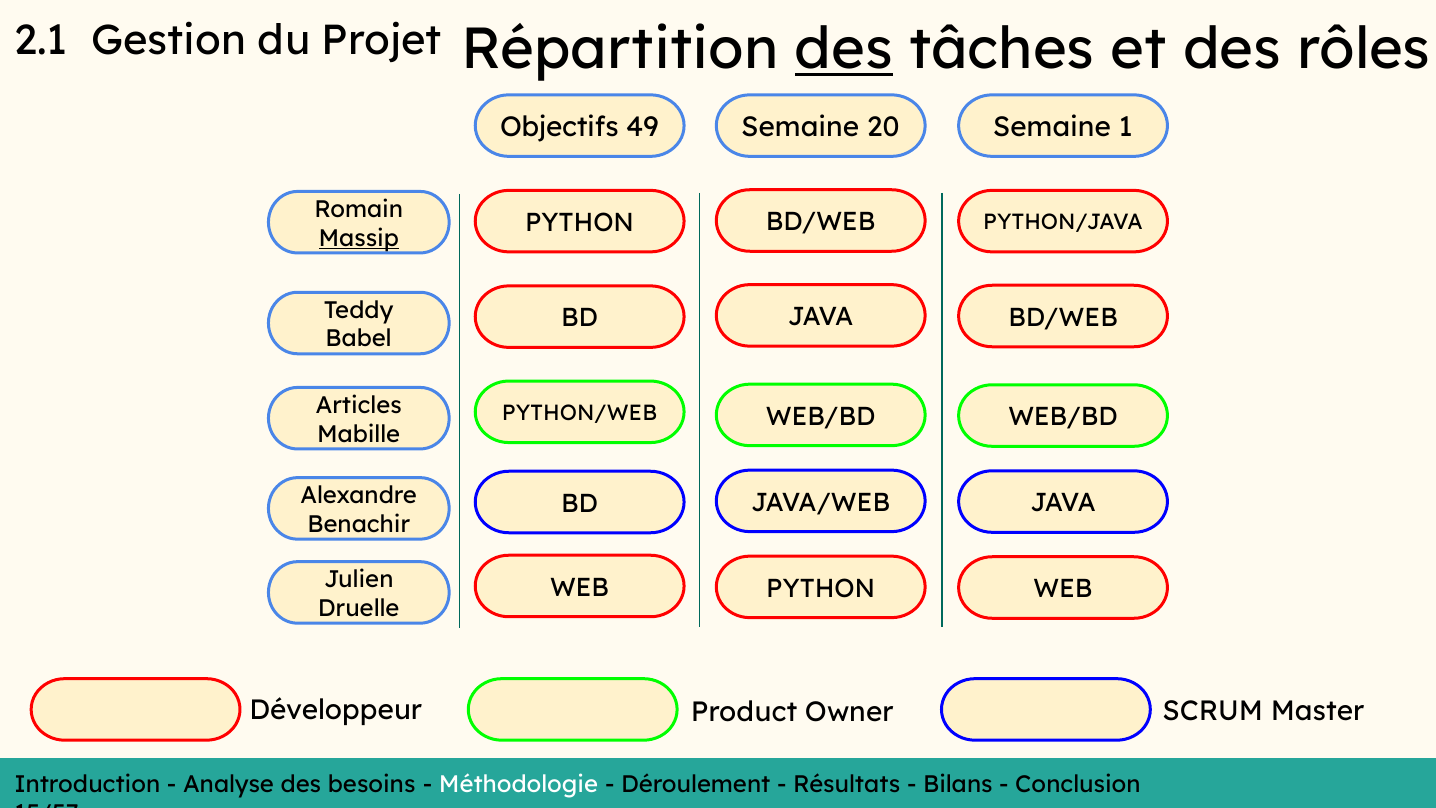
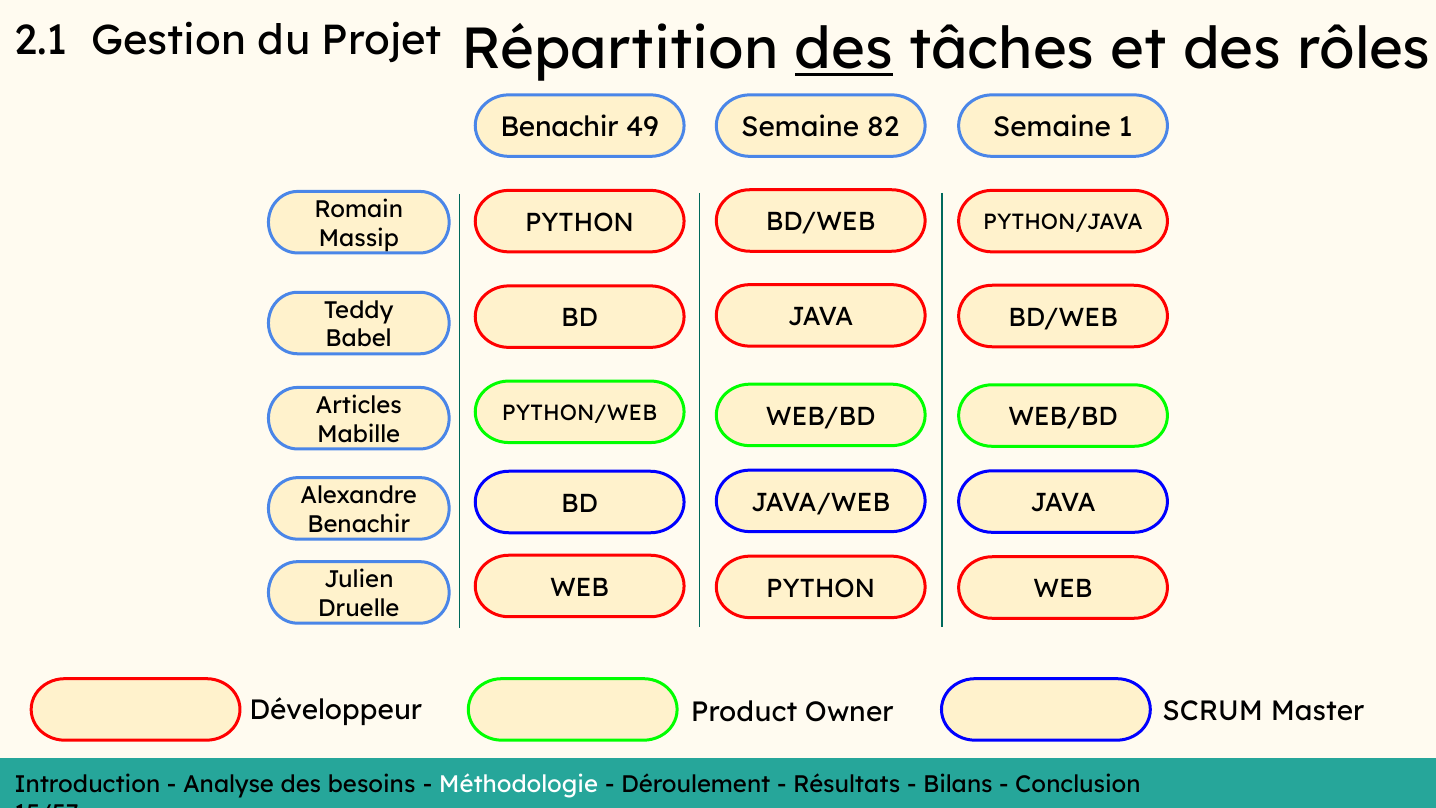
Objectifs: Objectifs -> Benachir (559, 127)
20: 20 -> 82 (883, 127)
Massip underline: present -> none (359, 238)
